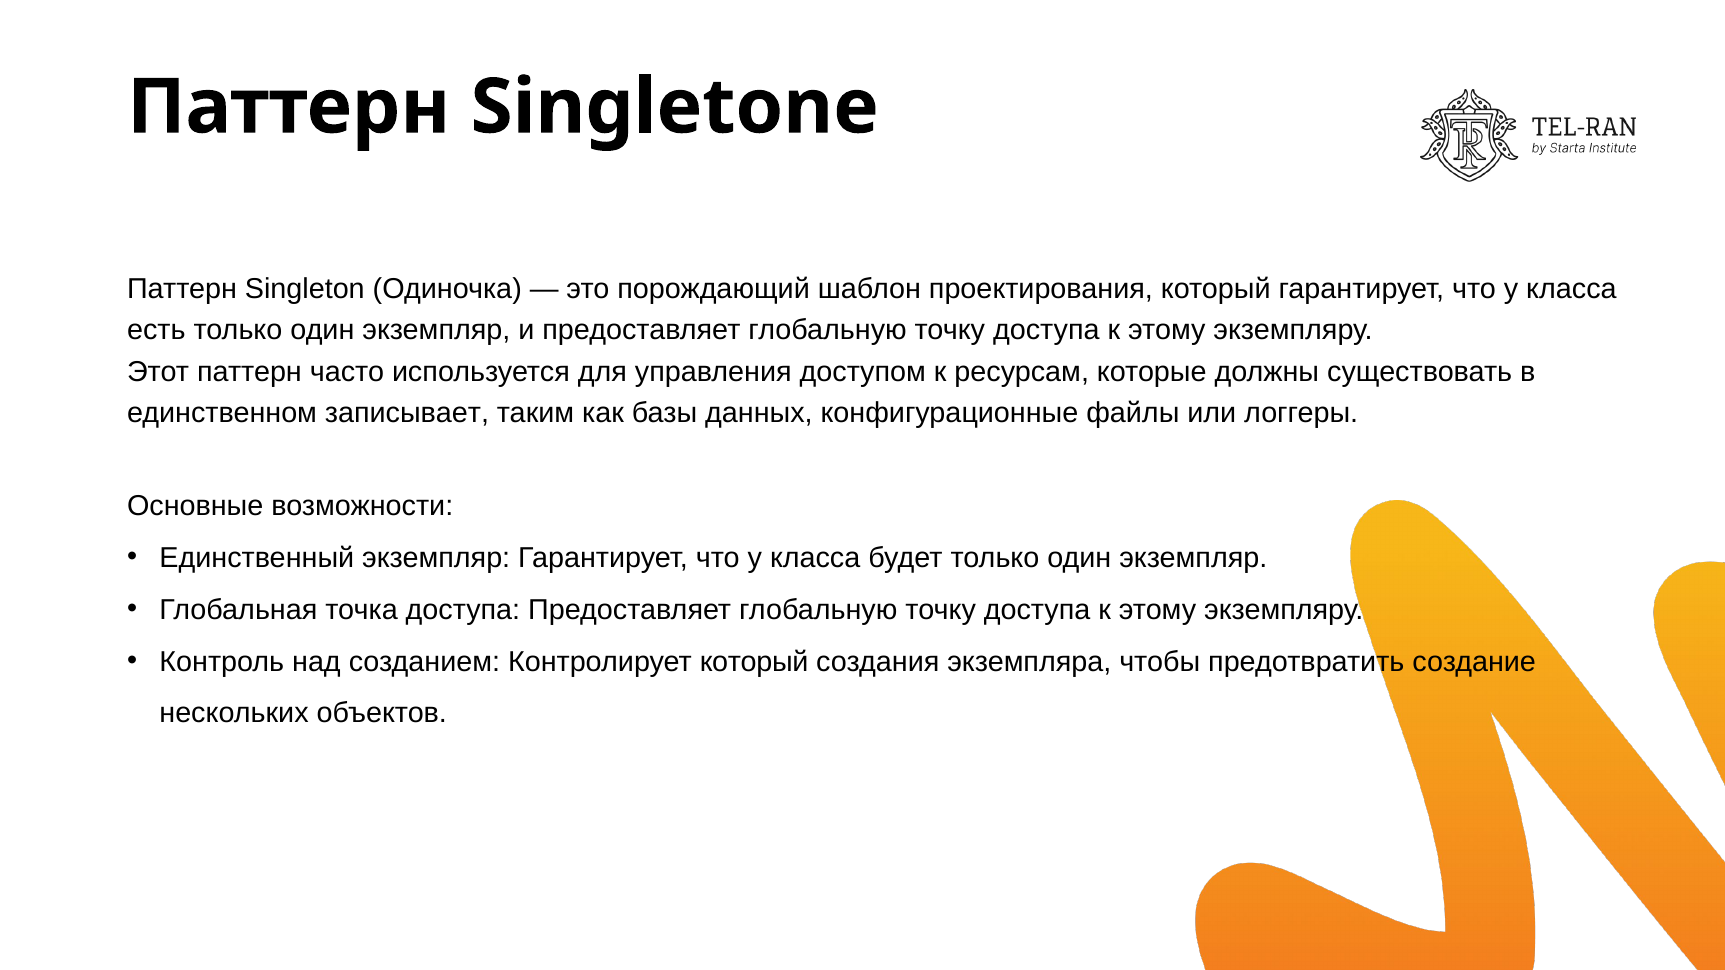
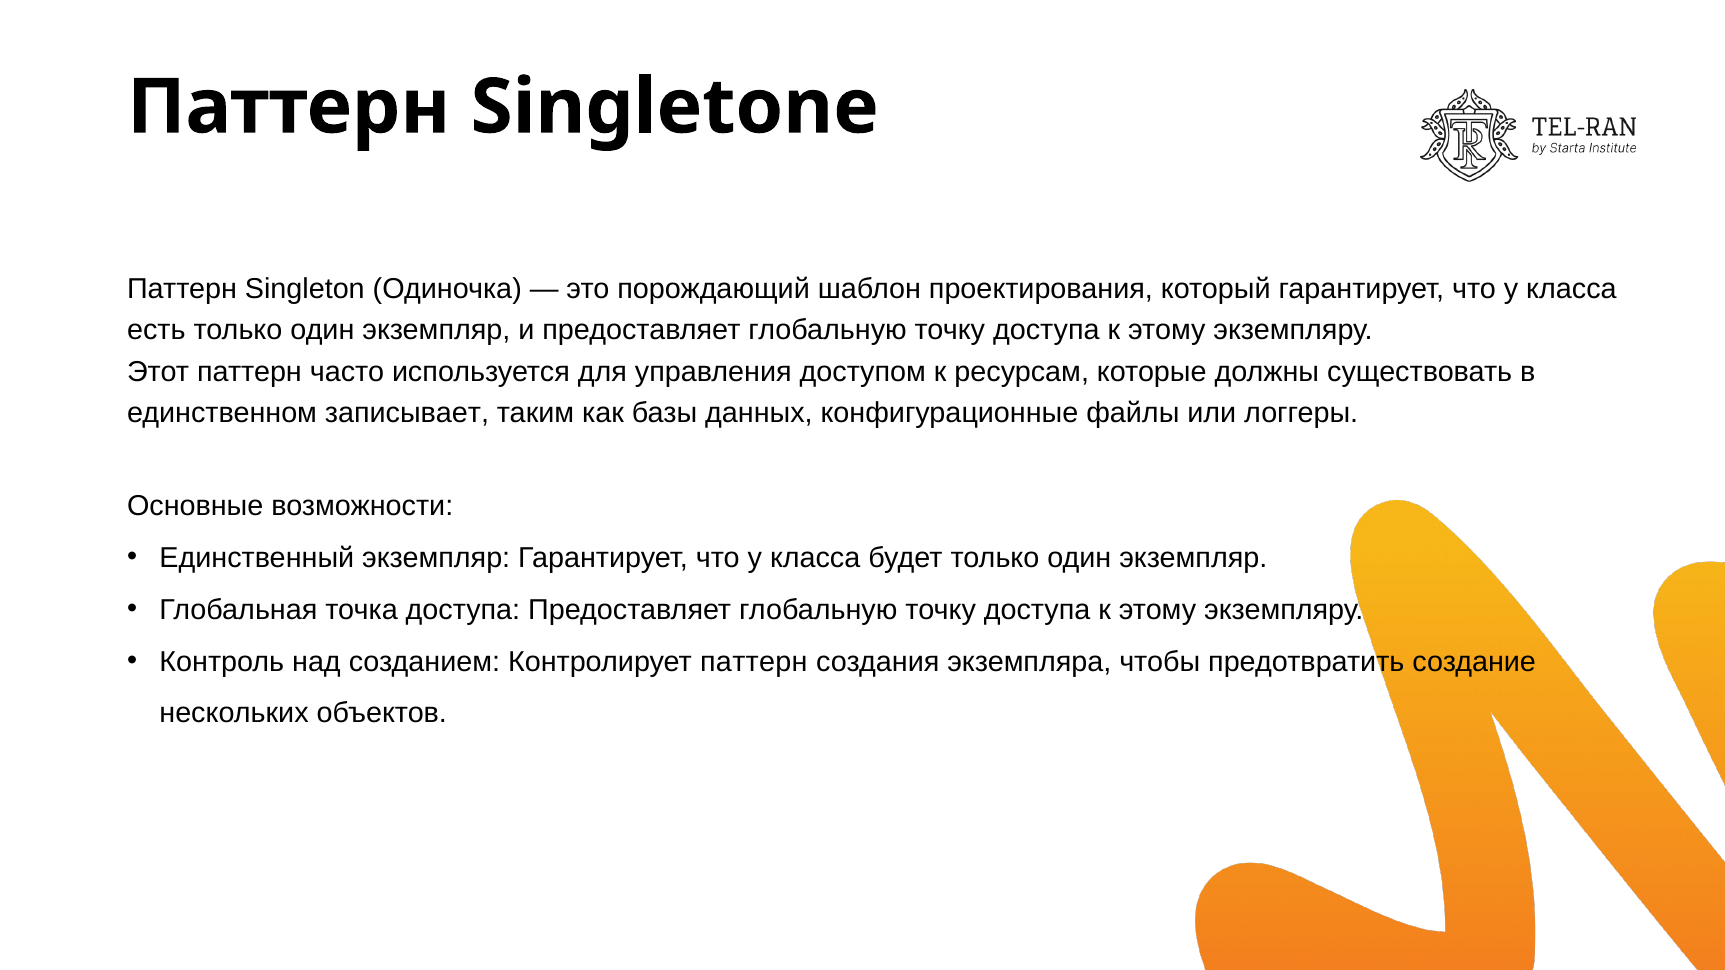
Контролирует который: который -> паттерн (754, 662)
